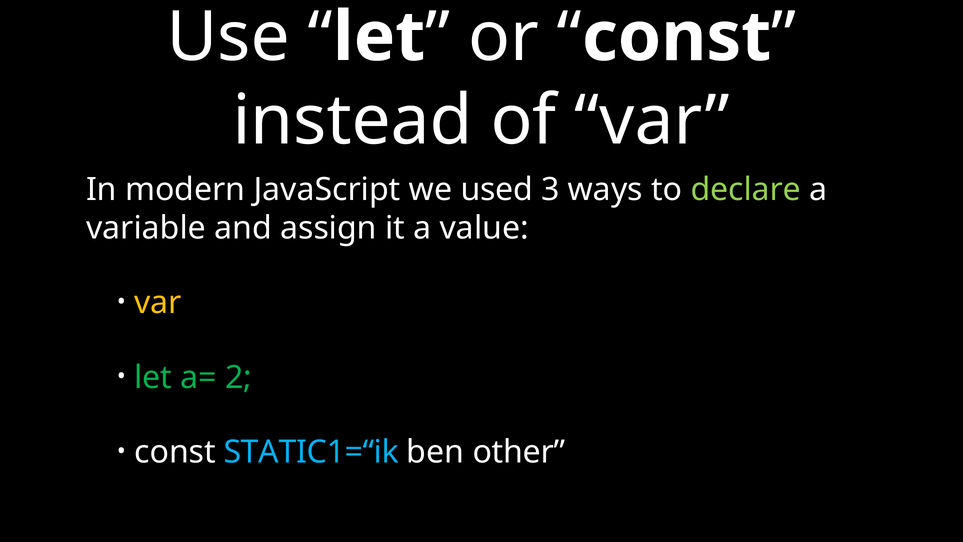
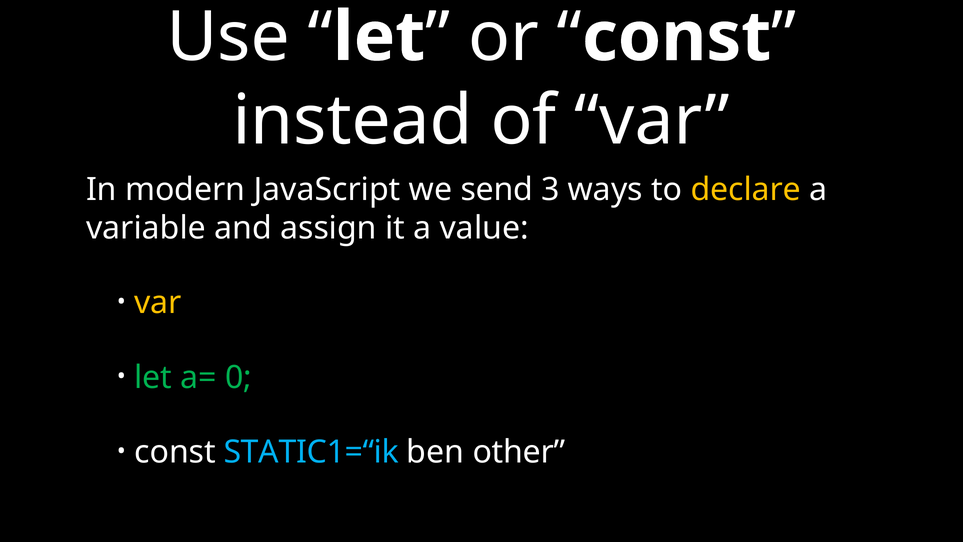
used: used -> send (497, 189)
declare colour: light green -> yellow (746, 189)
2: 2 -> 0 (239, 377)
